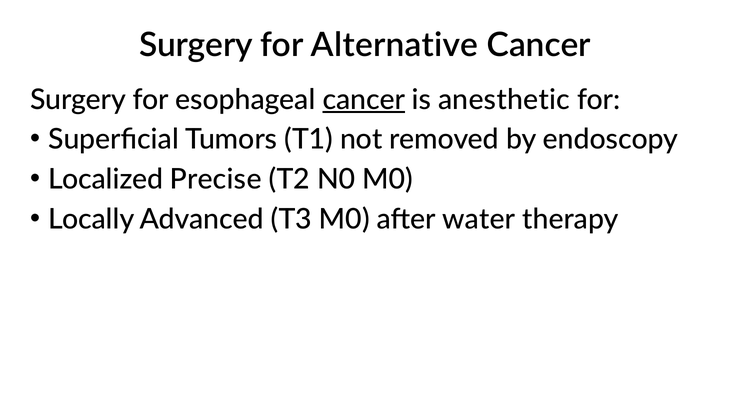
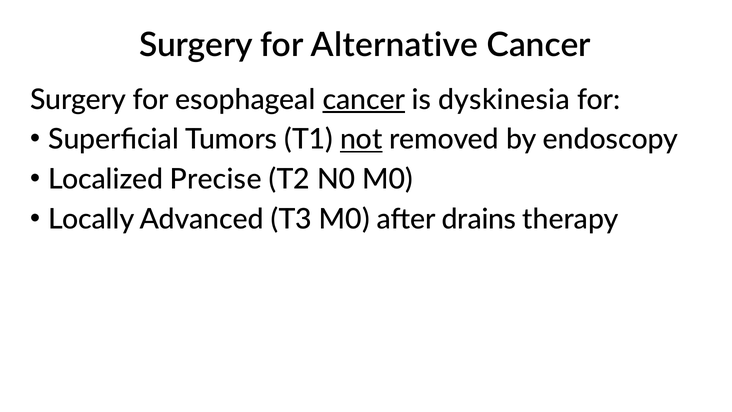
anesthetic: anesthetic -> dyskinesia (504, 100)
not underline: none -> present (361, 140)
water: water -> drains (479, 219)
